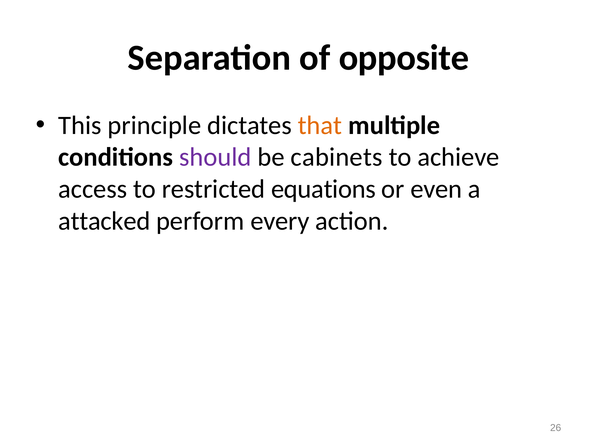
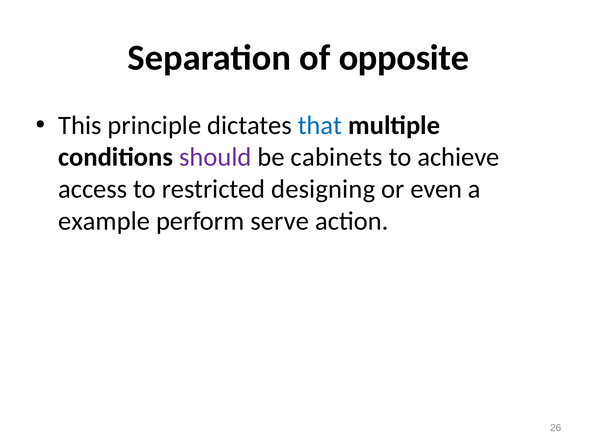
that colour: orange -> blue (320, 125)
equations: equations -> designing (323, 189)
attacked: attacked -> example (104, 221)
every: every -> serve (280, 221)
